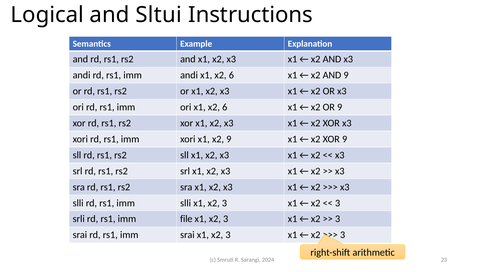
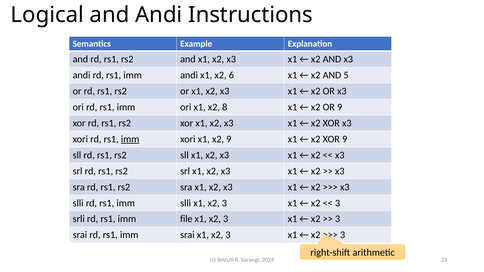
and Sltui: Sltui -> Andi (159, 15)
AND 9: 9 -> 5 (346, 75)
ori x1 x2 6: 6 -> 8 (225, 107)
imm underline: none -> present (130, 139)
